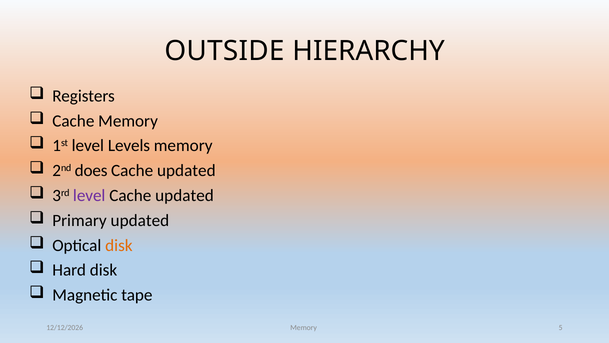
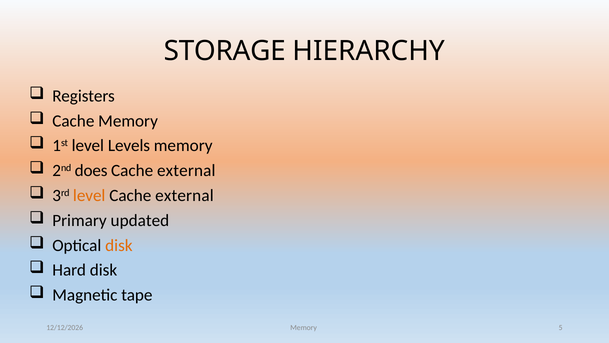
OUTSIDE: OUTSIDE -> STORAGE (225, 51)
updated: updated -> external (186, 170)
level colour: purple -> orange (89, 195)
updated: updated -> external (184, 195)
